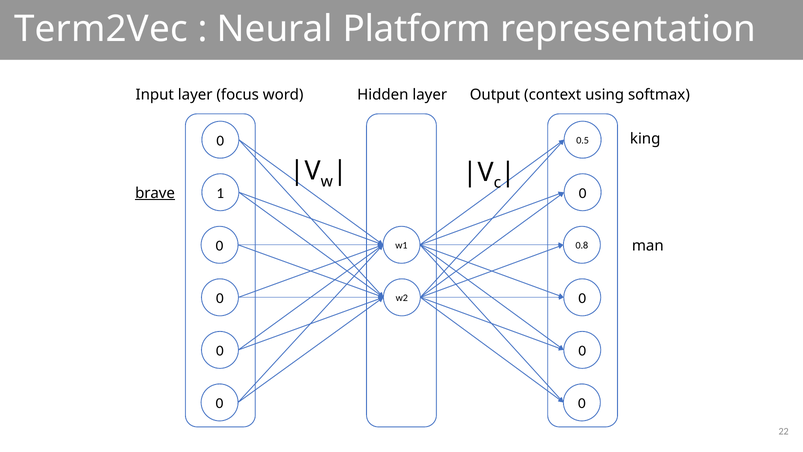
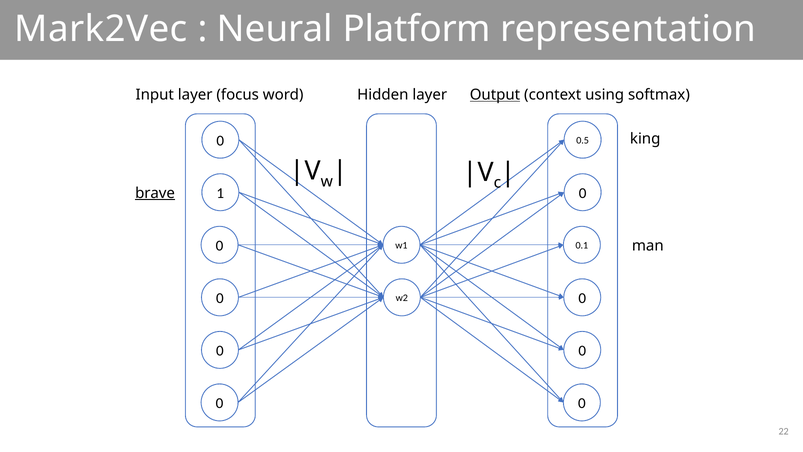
Term2Vec: Term2Vec -> Mark2Vec (101, 29)
Output underline: none -> present (495, 95)
0.8: 0.8 -> 0.1 (582, 245)
